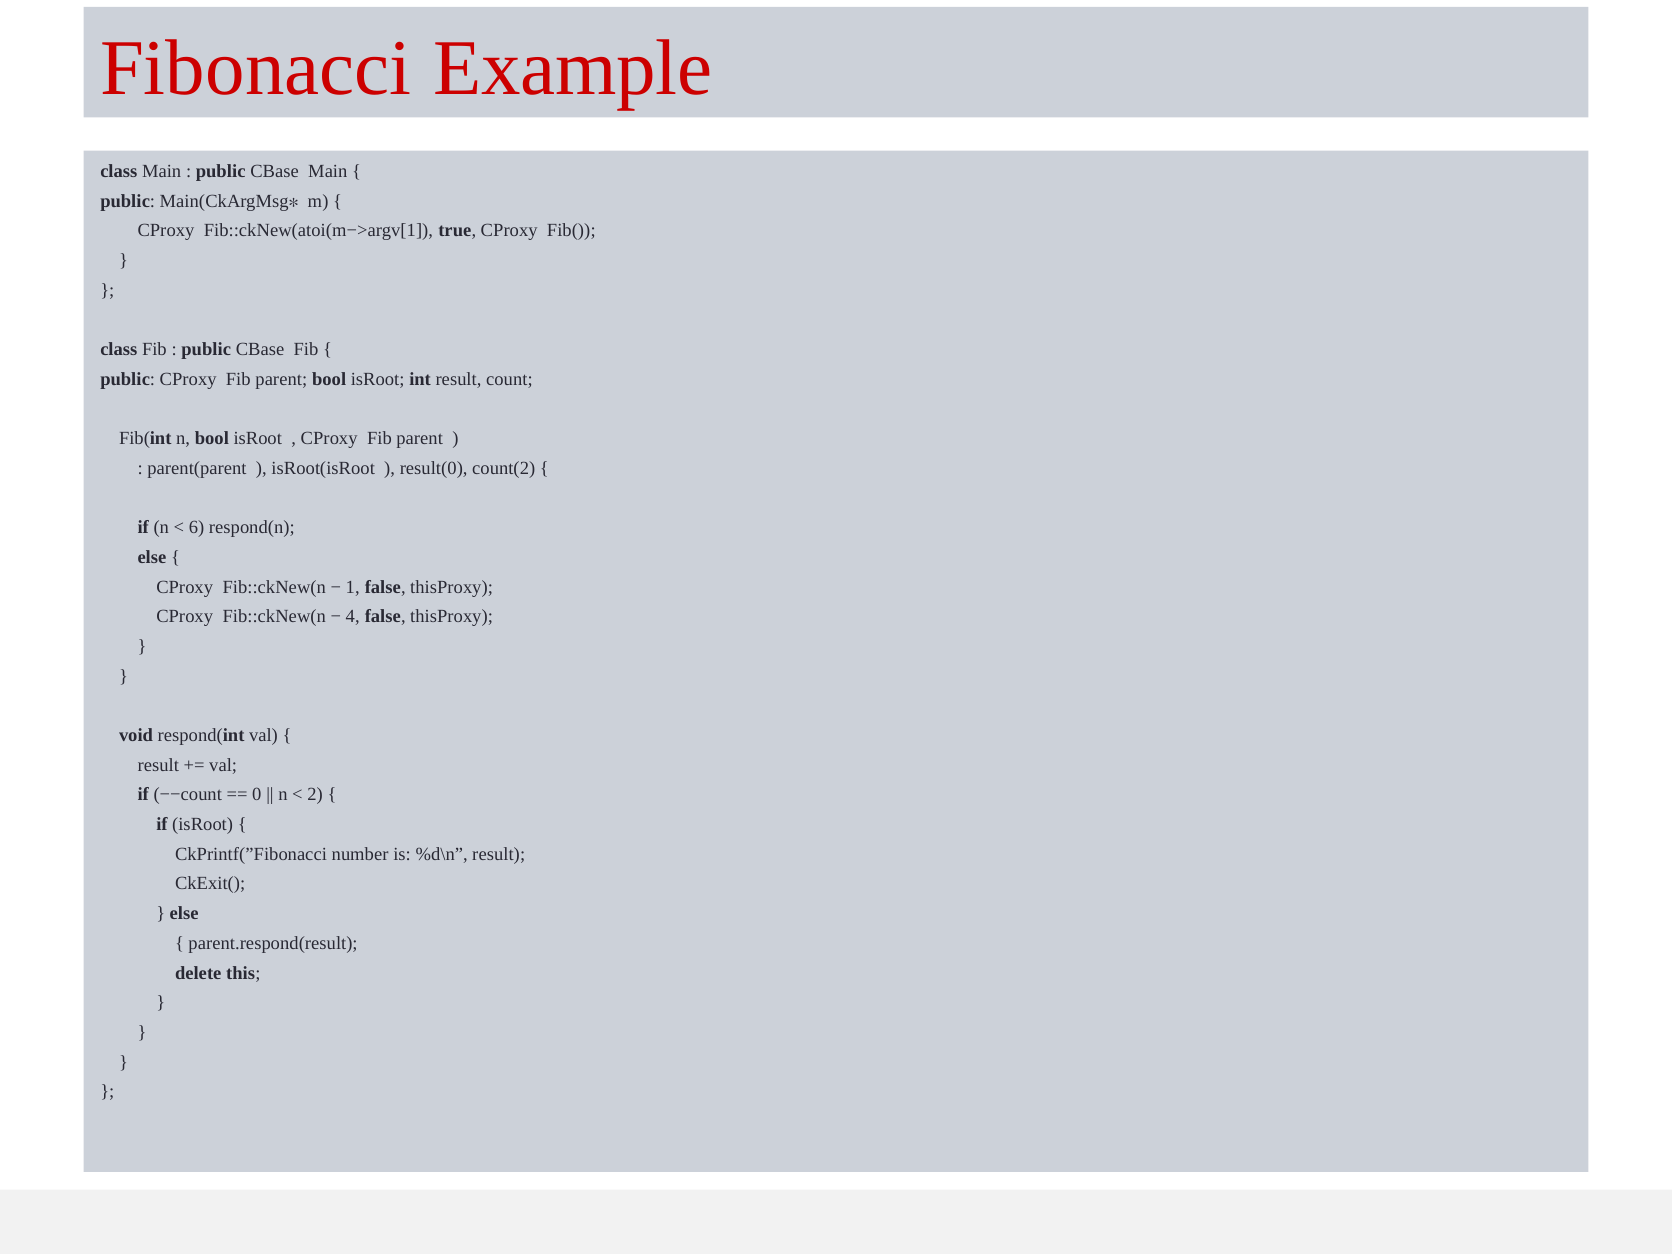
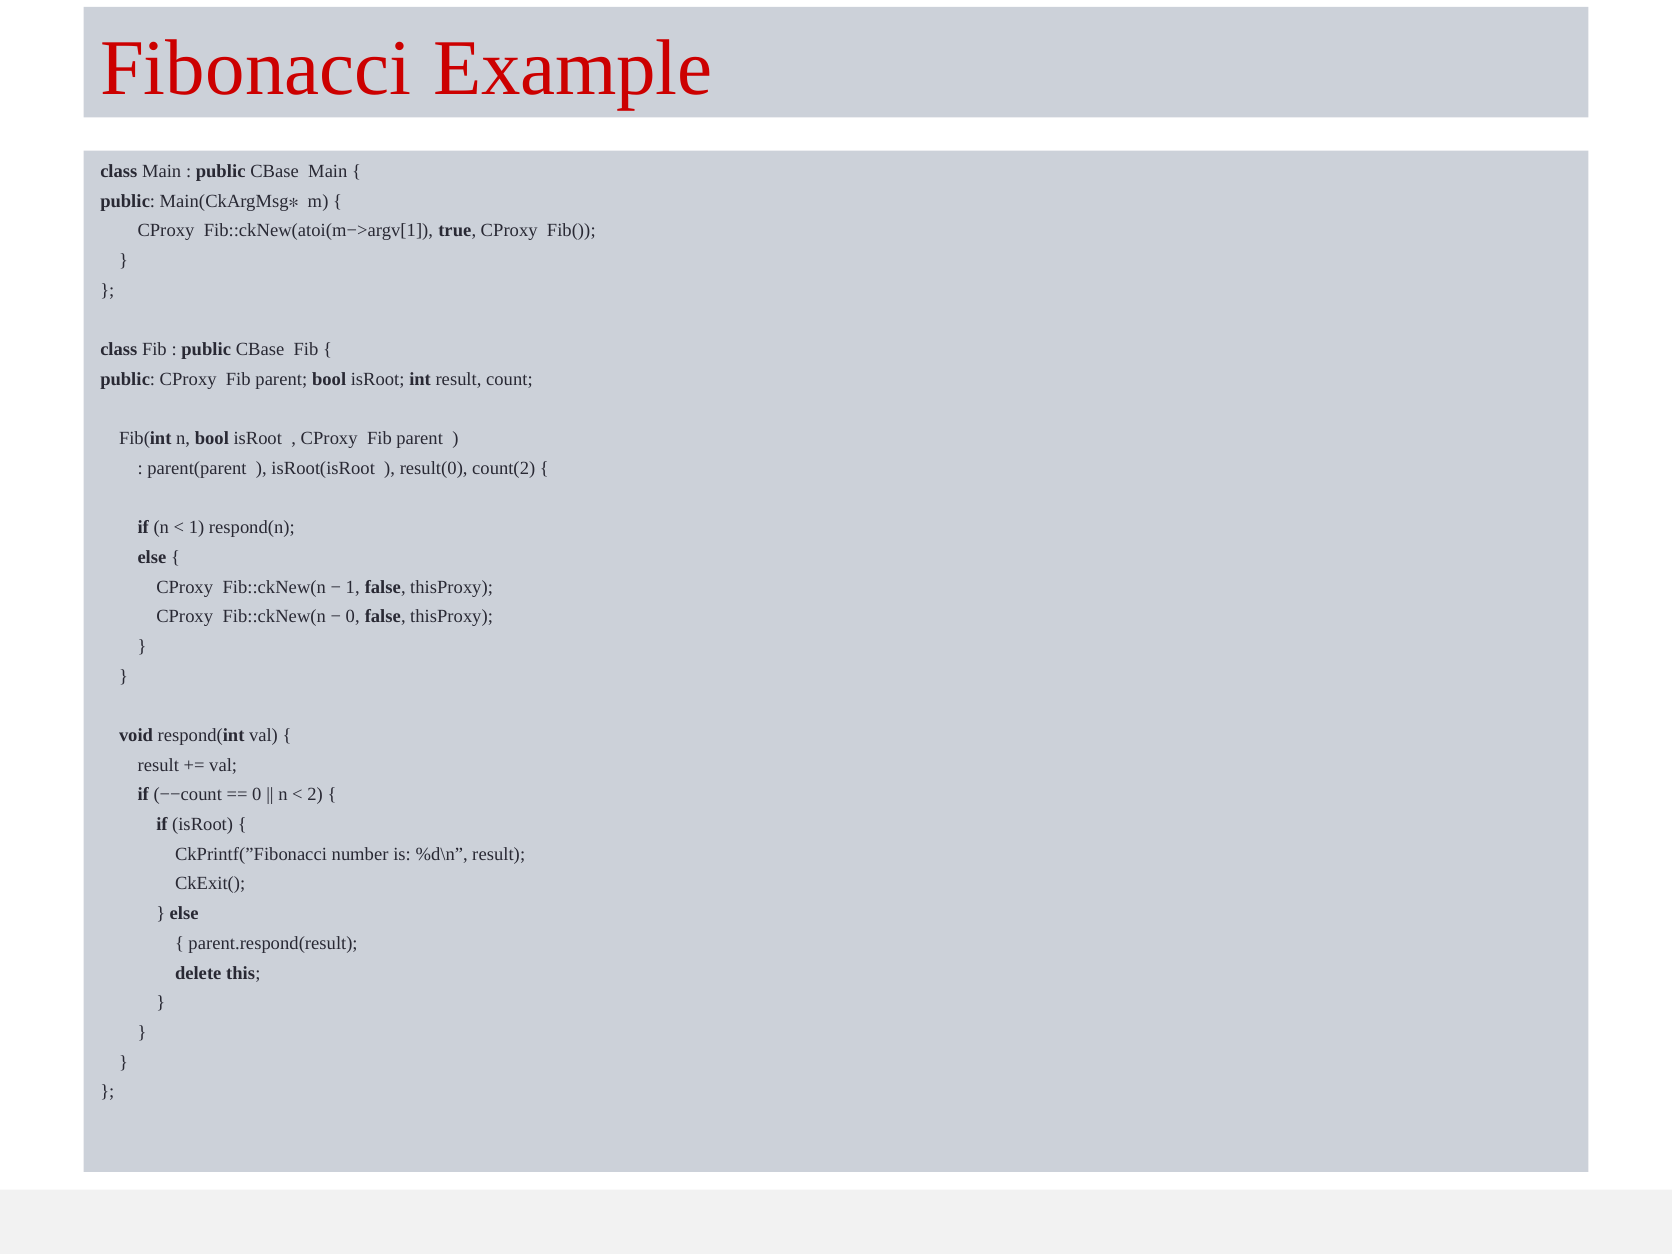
6: 6 -> 1 (197, 528)
4: 4 -> 0 (353, 617)
